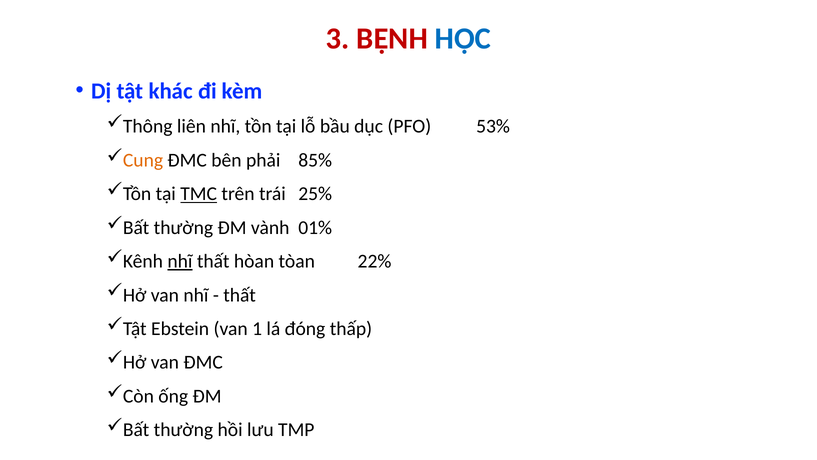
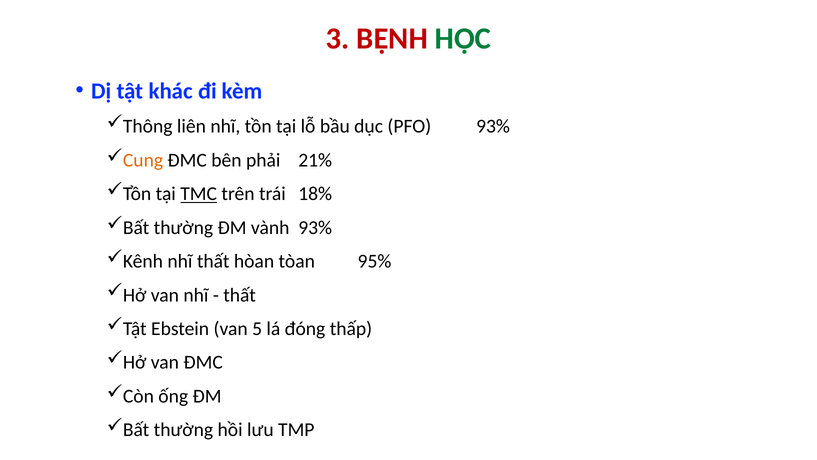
HỌC colour: blue -> green (463, 38)
PFO 53%: 53% -> 93% (493, 126)
85%: 85% -> 21% (315, 160)
25%: 25% -> 18% (315, 194)
vành 01%: 01% -> 93% (315, 227)
nhĩ underline: present -> none (180, 261)
22%: 22% -> 95% (374, 261)
1: 1 -> 5 (257, 328)
